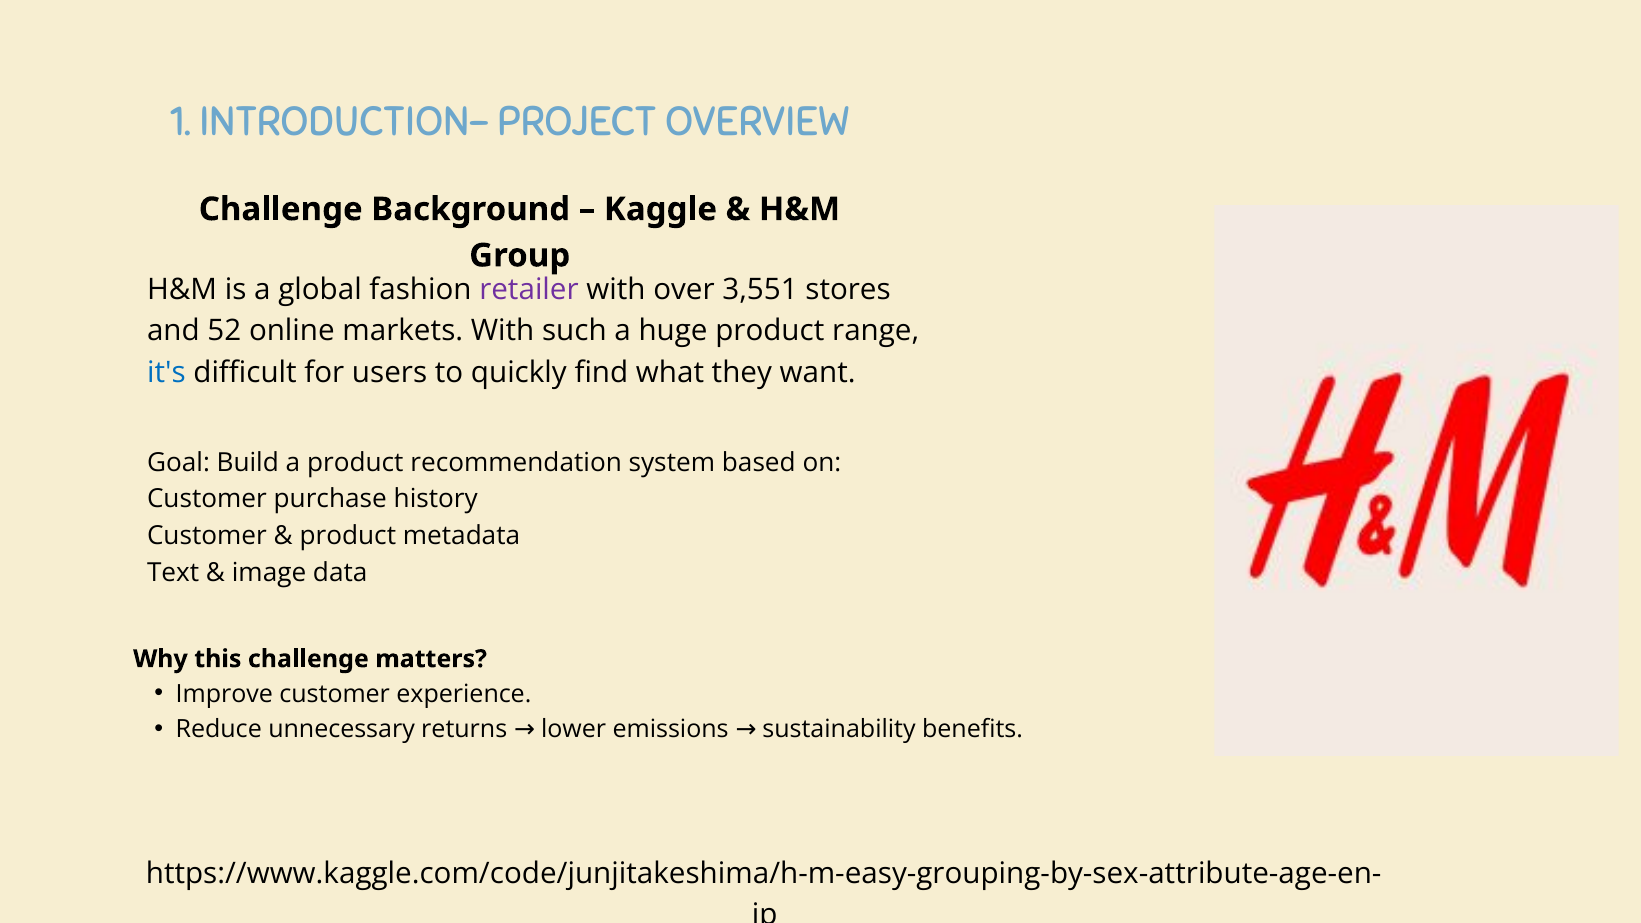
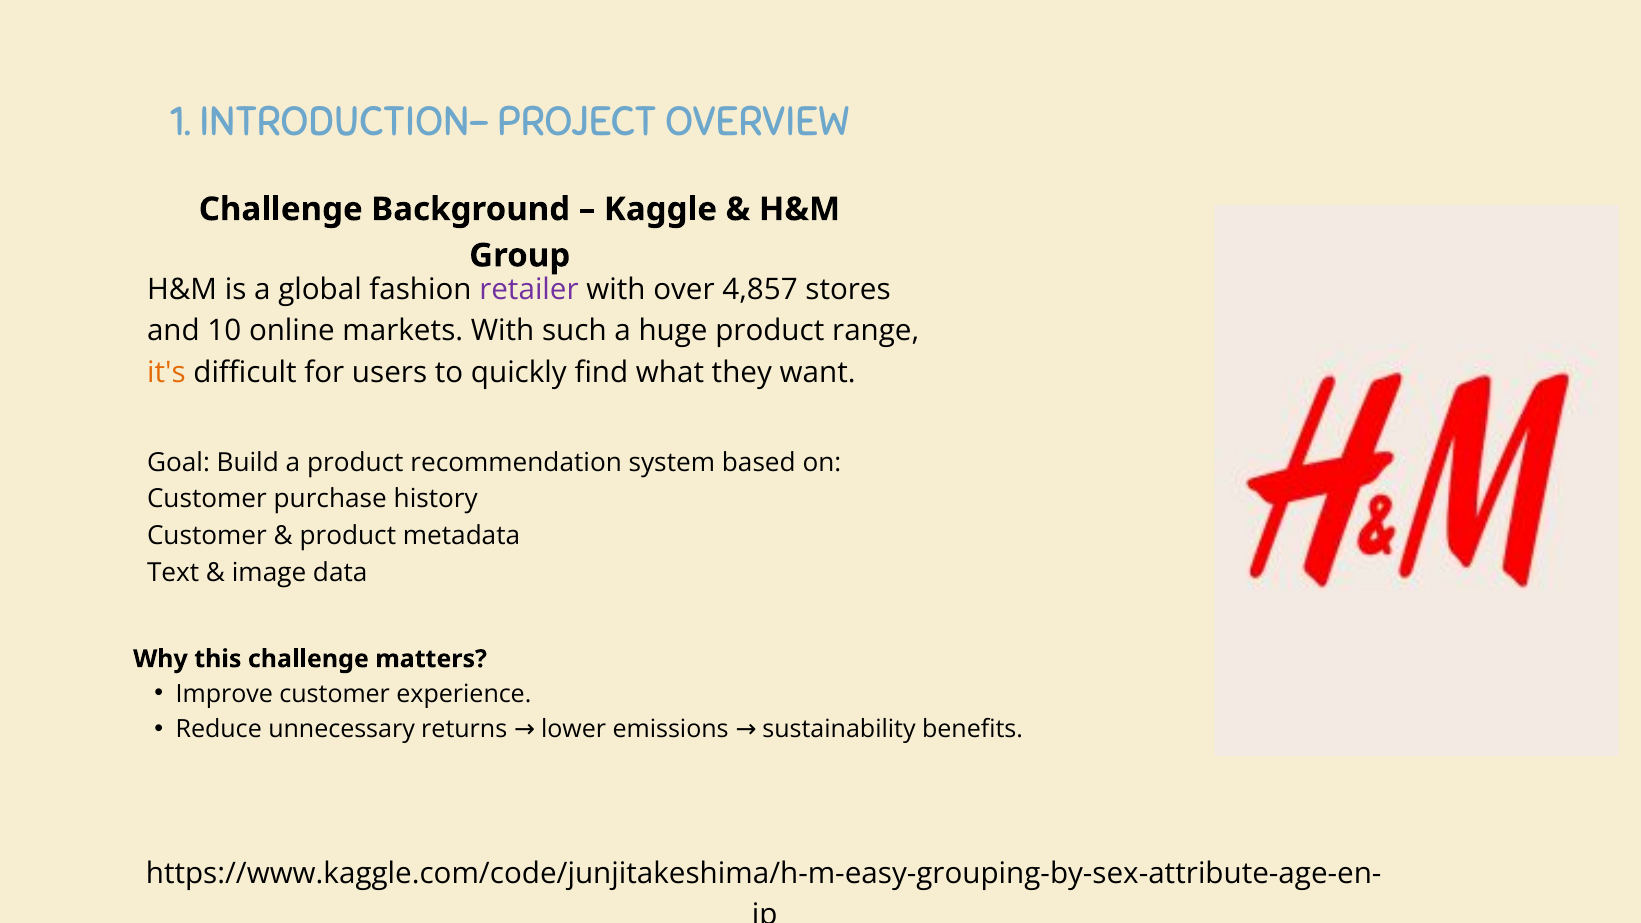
3,551: 3,551 -> 4,857 (760, 289)
52: 52 -> 10 (224, 331)
it's colour: blue -> orange (166, 372)
